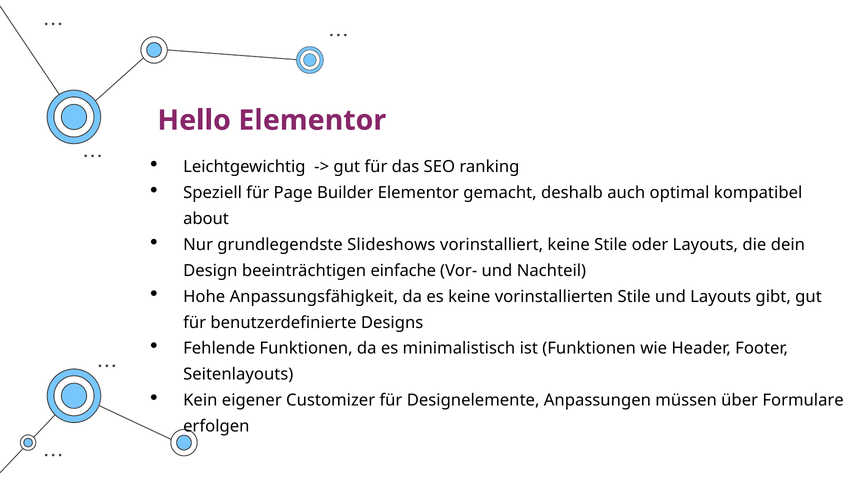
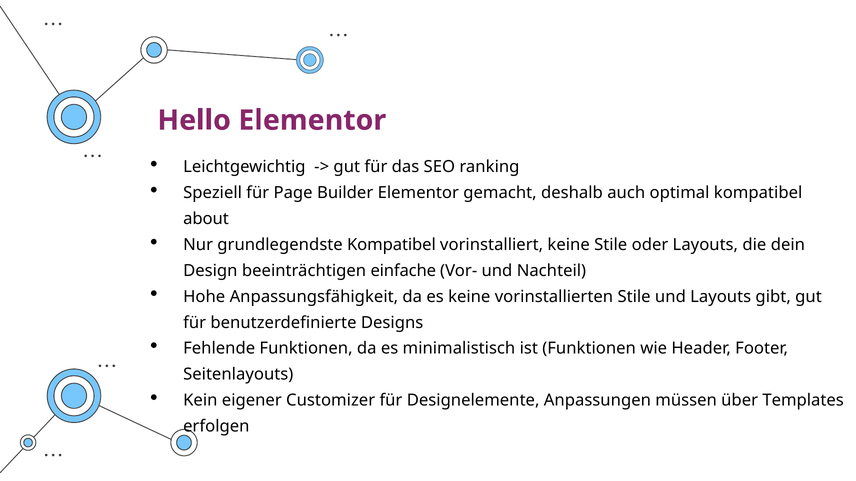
grundlegendste Slideshows: Slideshows -> Kompatibel (391, 245)
Formulare: Formulare -> Templates (803, 401)
